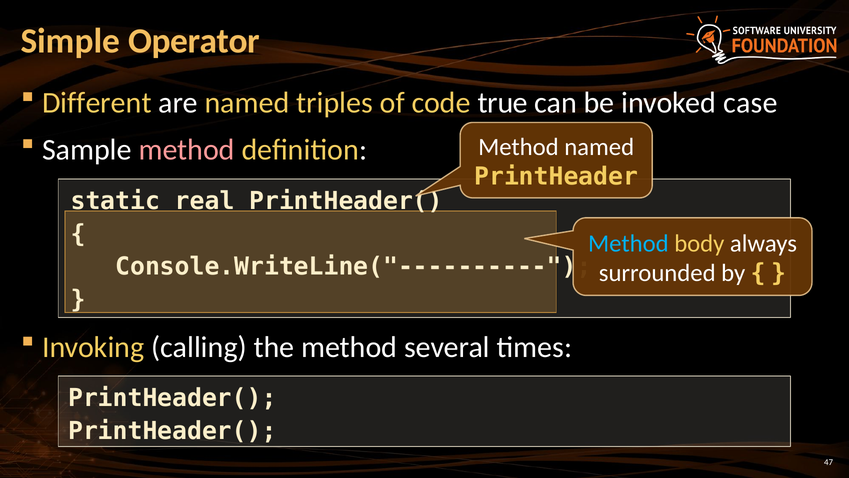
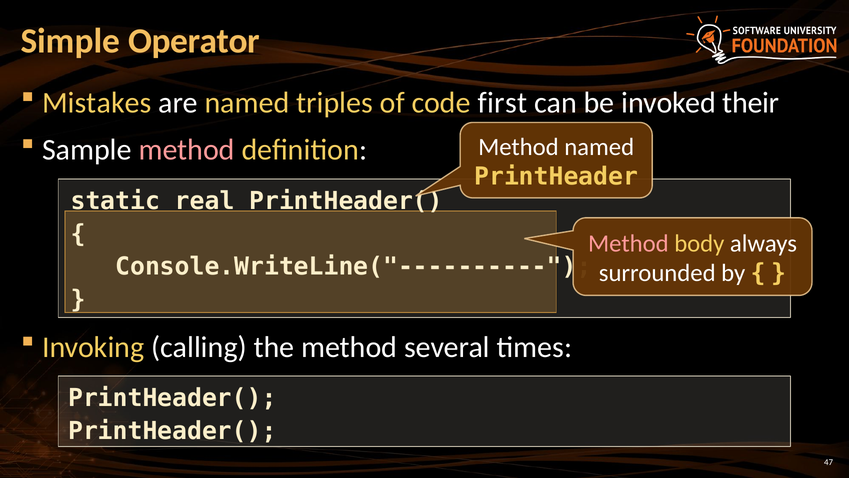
Different: Different -> Mistakes (97, 103)
true: true -> first (502, 103)
case: case -> their (751, 103)
Method colour: light blue -> pink (628, 243)
